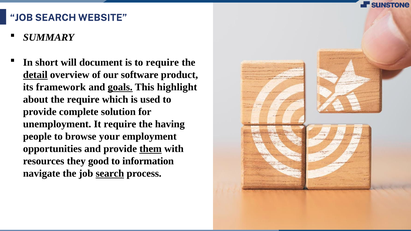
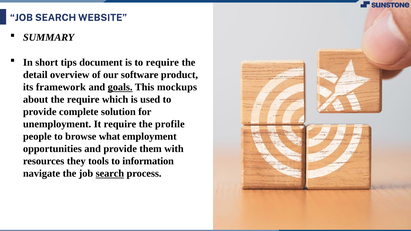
will: will -> tips (69, 63)
detail underline: present -> none (35, 75)
highlight: highlight -> mockups (177, 87)
having: having -> profile (170, 124)
your: your -> what (110, 137)
them underline: present -> none (151, 149)
good: good -> tools (98, 161)
